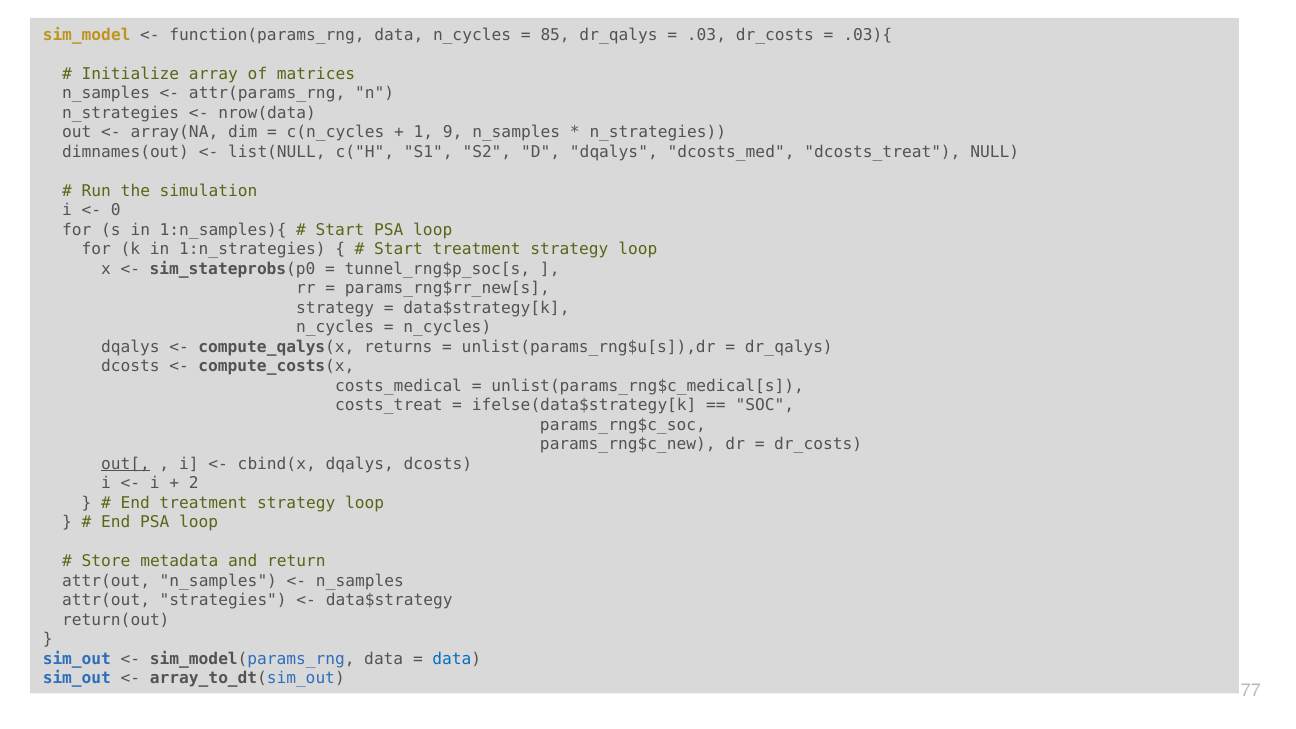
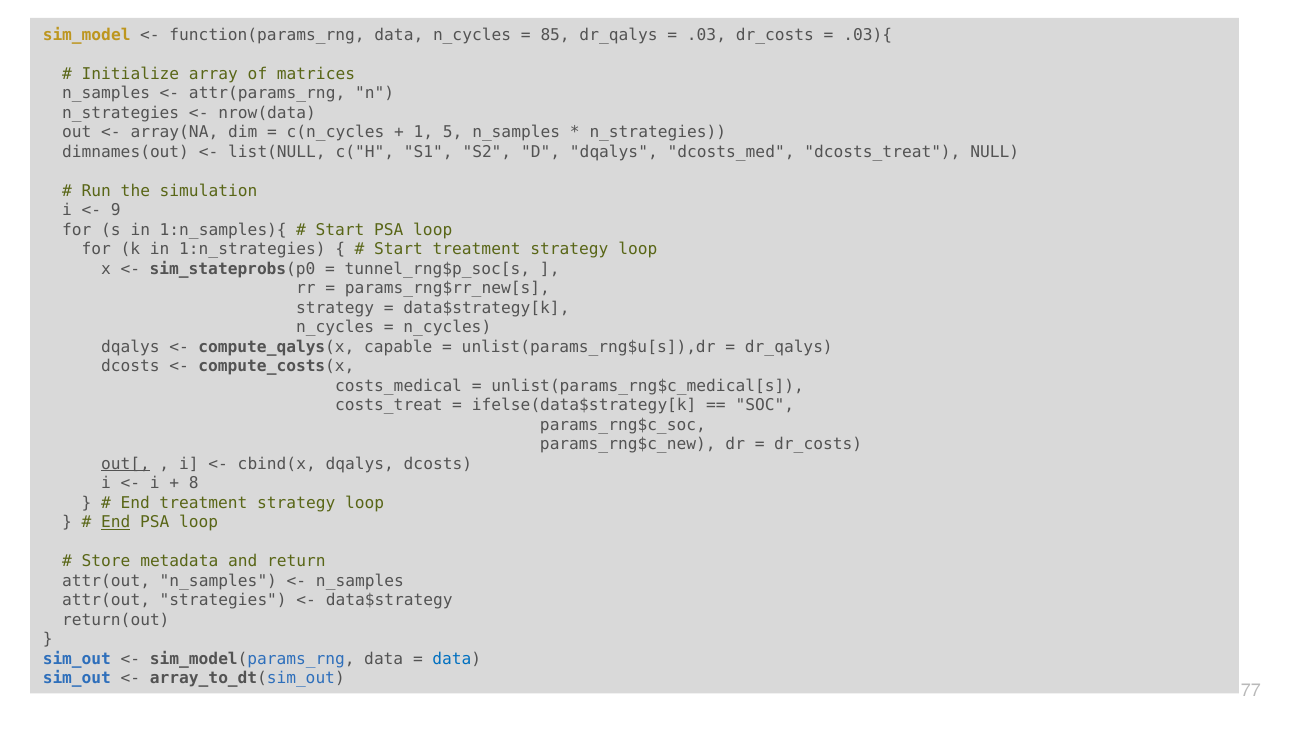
9: 9 -> 5 (453, 133)
0: 0 -> 9 (116, 211)
returns: returns -> capable (398, 347)
2: 2 -> 8 (194, 483)
End underline: none -> present (116, 522)
